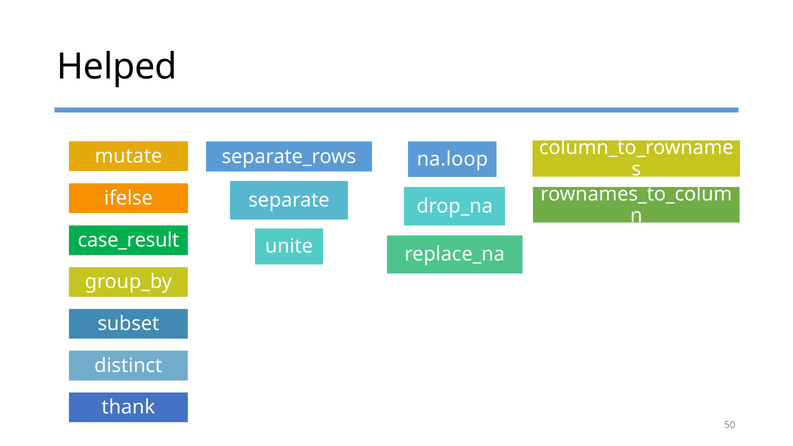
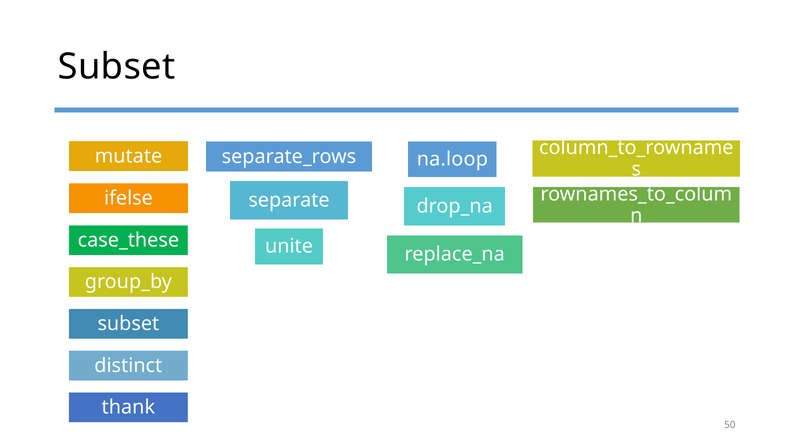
Helped: Helped -> Subset (117, 67)
case_result: case_result -> case_these (128, 240)
